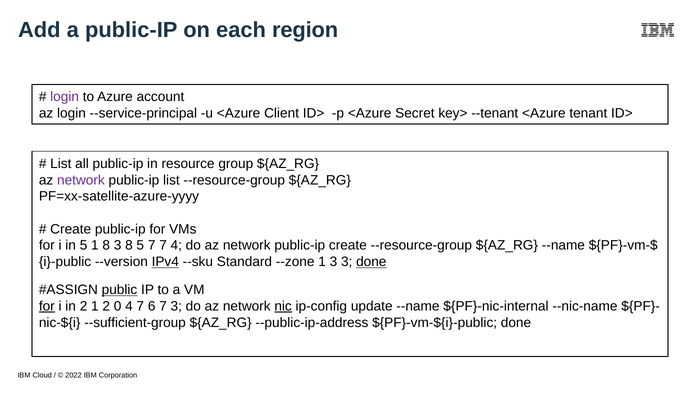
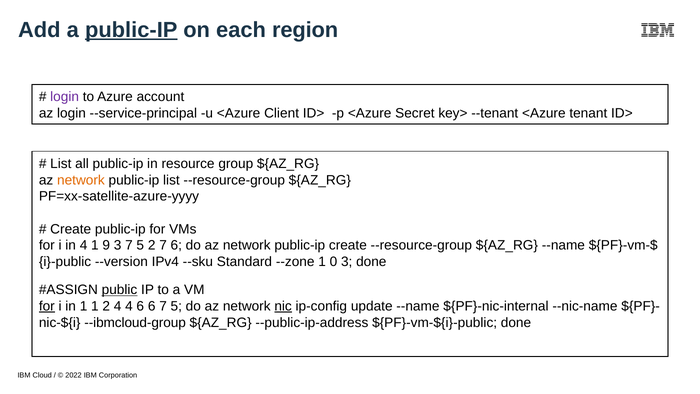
public-IP underline: none -> present (131, 30)
network colour: purple -> orange (81, 180)
in 5: 5 -> 4 (84, 246)
1 8: 8 -> 9 (106, 246)
3 8: 8 -> 7 (129, 246)
5 7: 7 -> 2 (152, 246)
7 4: 4 -> 6 (176, 246)
IPv4 underline: present -> none (165, 262)
1 3: 3 -> 0 (334, 262)
done underline: present -> none (371, 262)
in 2: 2 -> 1 (84, 306)
2 0: 0 -> 4 (118, 306)
4 7: 7 -> 6 (140, 306)
6 7 3: 3 -> 5 (176, 306)
--sufficient-group: --sufficient-group -> --ibmcloud-group (135, 323)
